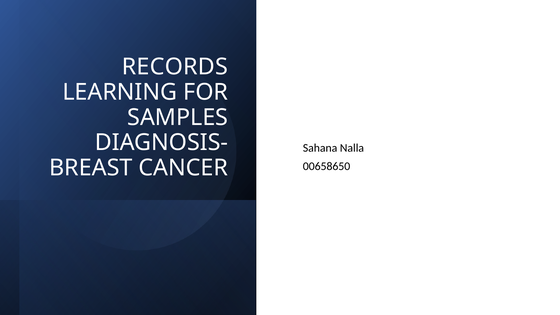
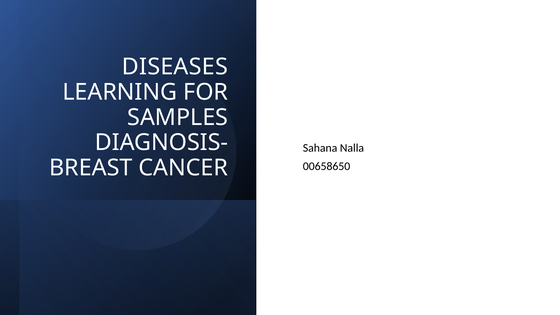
RECORDS: RECORDS -> DISEASES (175, 67)
